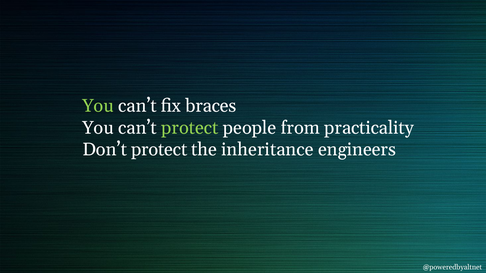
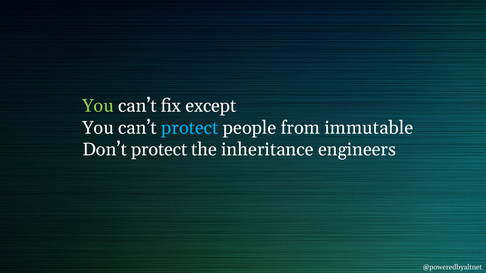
braces: braces -> except (211, 106)
protect colour: light green -> light blue (190, 128)
practicality: practicality -> immutable (369, 128)
